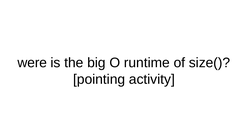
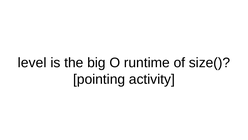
were: were -> level (32, 62)
